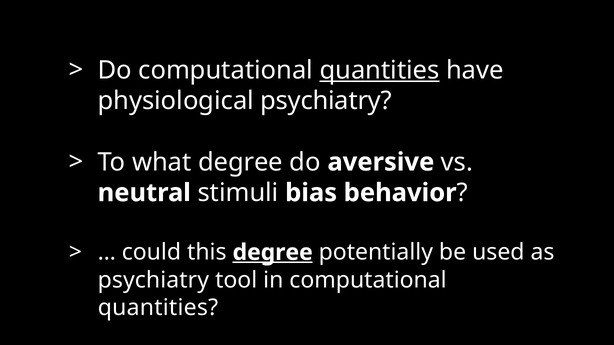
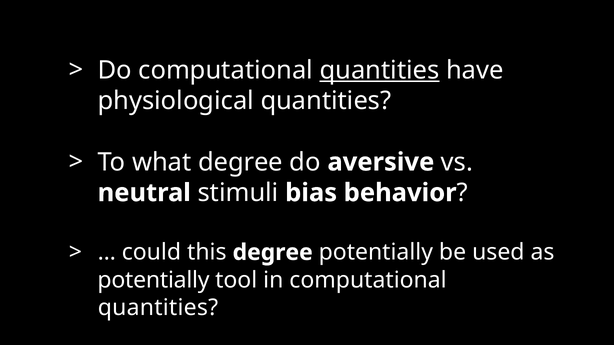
physiological psychiatry: psychiatry -> quantities (326, 101)
degree underline: present -> none (273, 253)
psychiatry: psychiatry -> potentially (154, 280)
